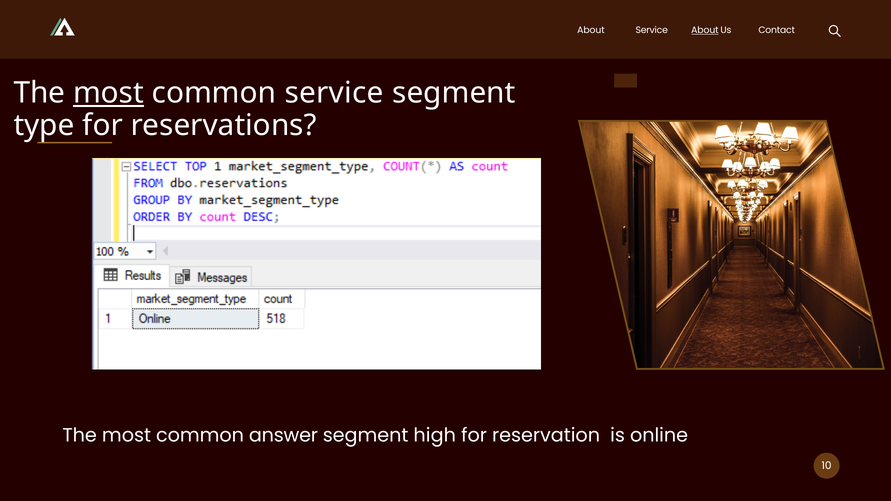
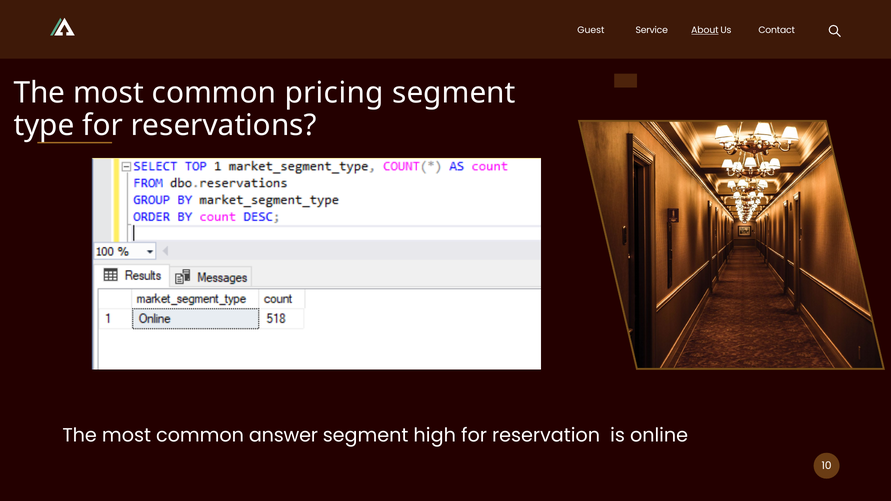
About: About -> Guest (591, 30)
most underline: present -> none (109, 93)
common service: service -> pricing (334, 93)
